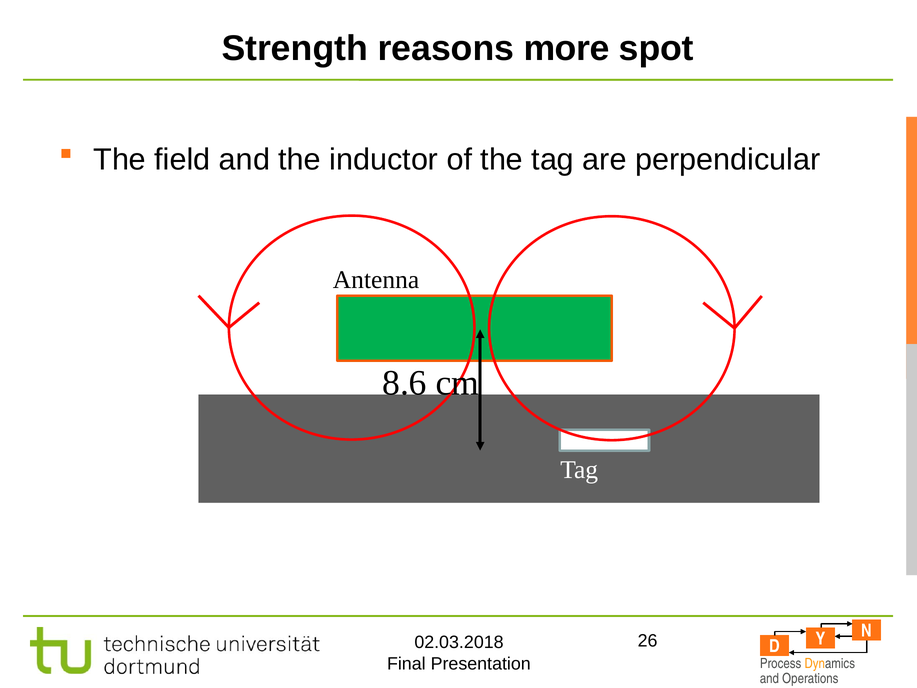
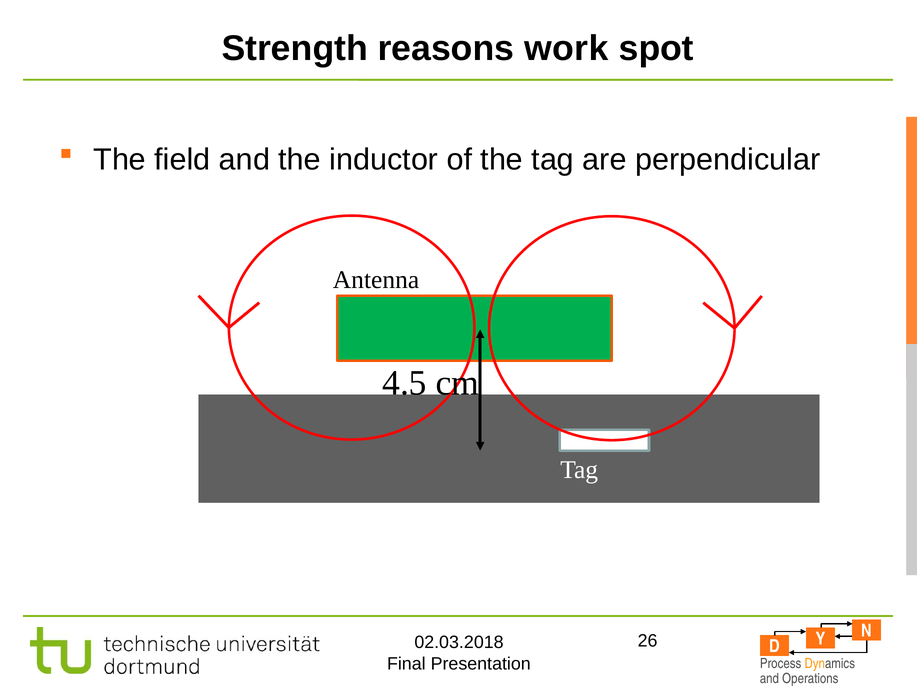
more: more -> work (566, 49)
8.6: 8.6 -> 4.5 (404, 383)
